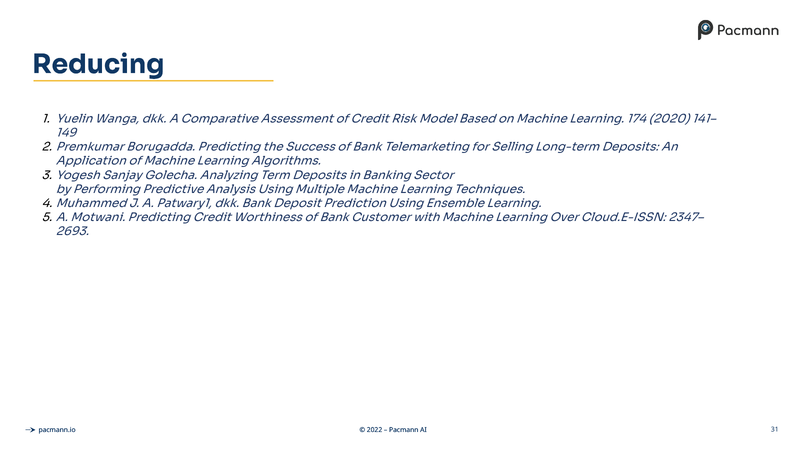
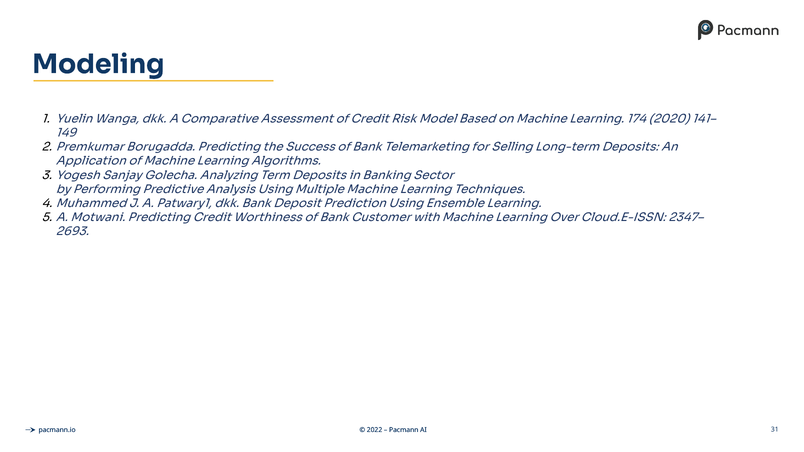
Reducing: Reducing -> Modeling (98, 64)
